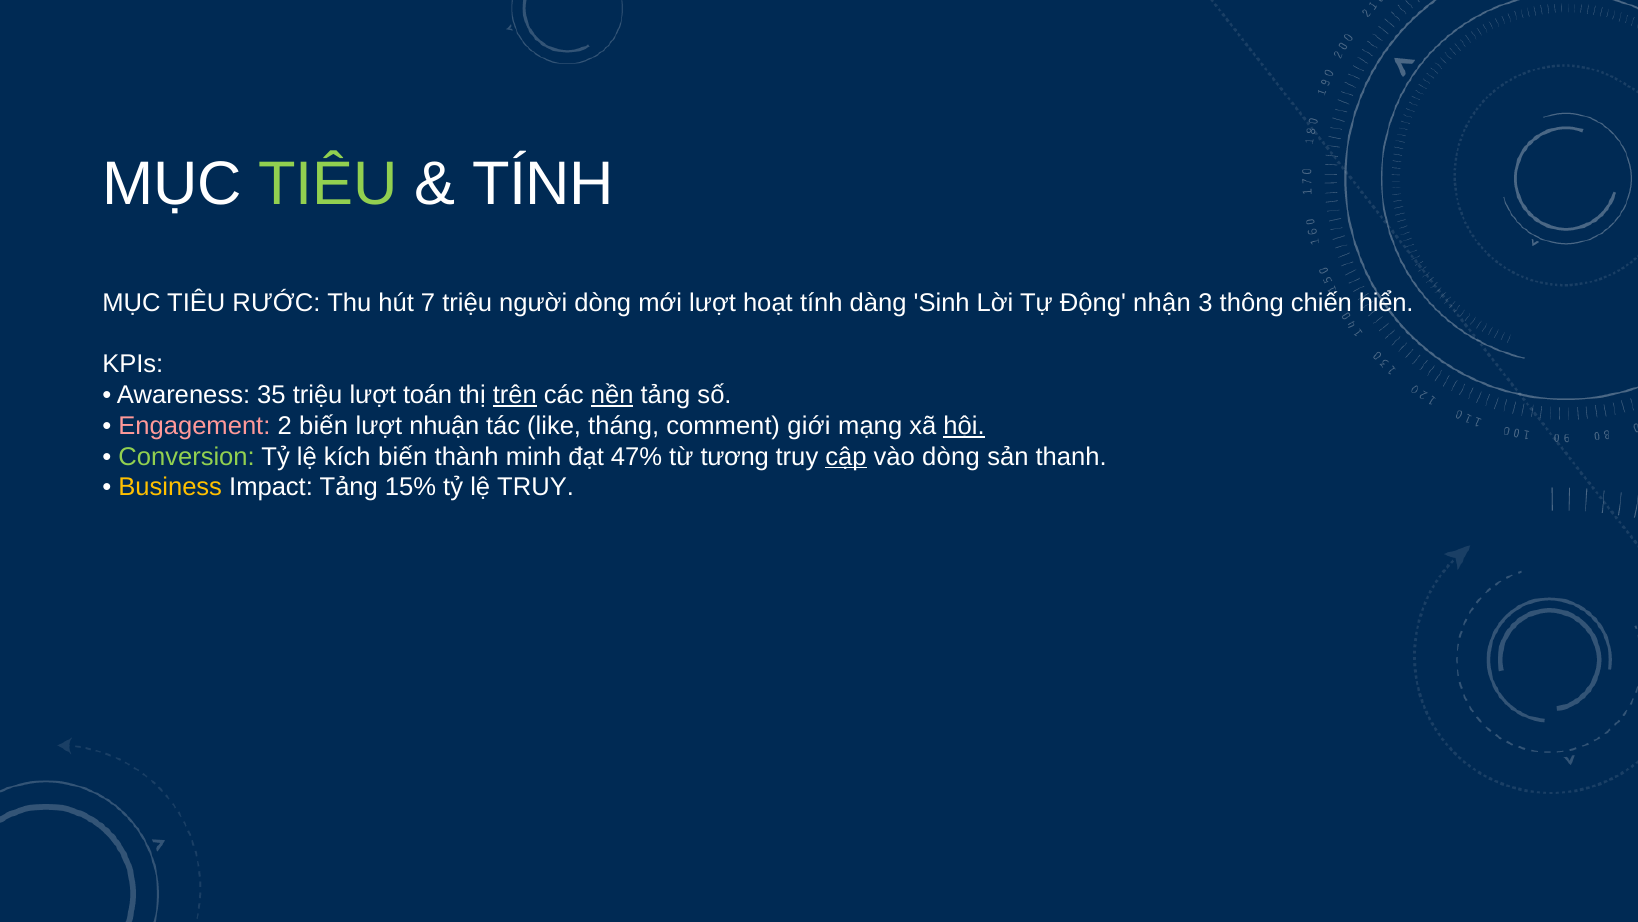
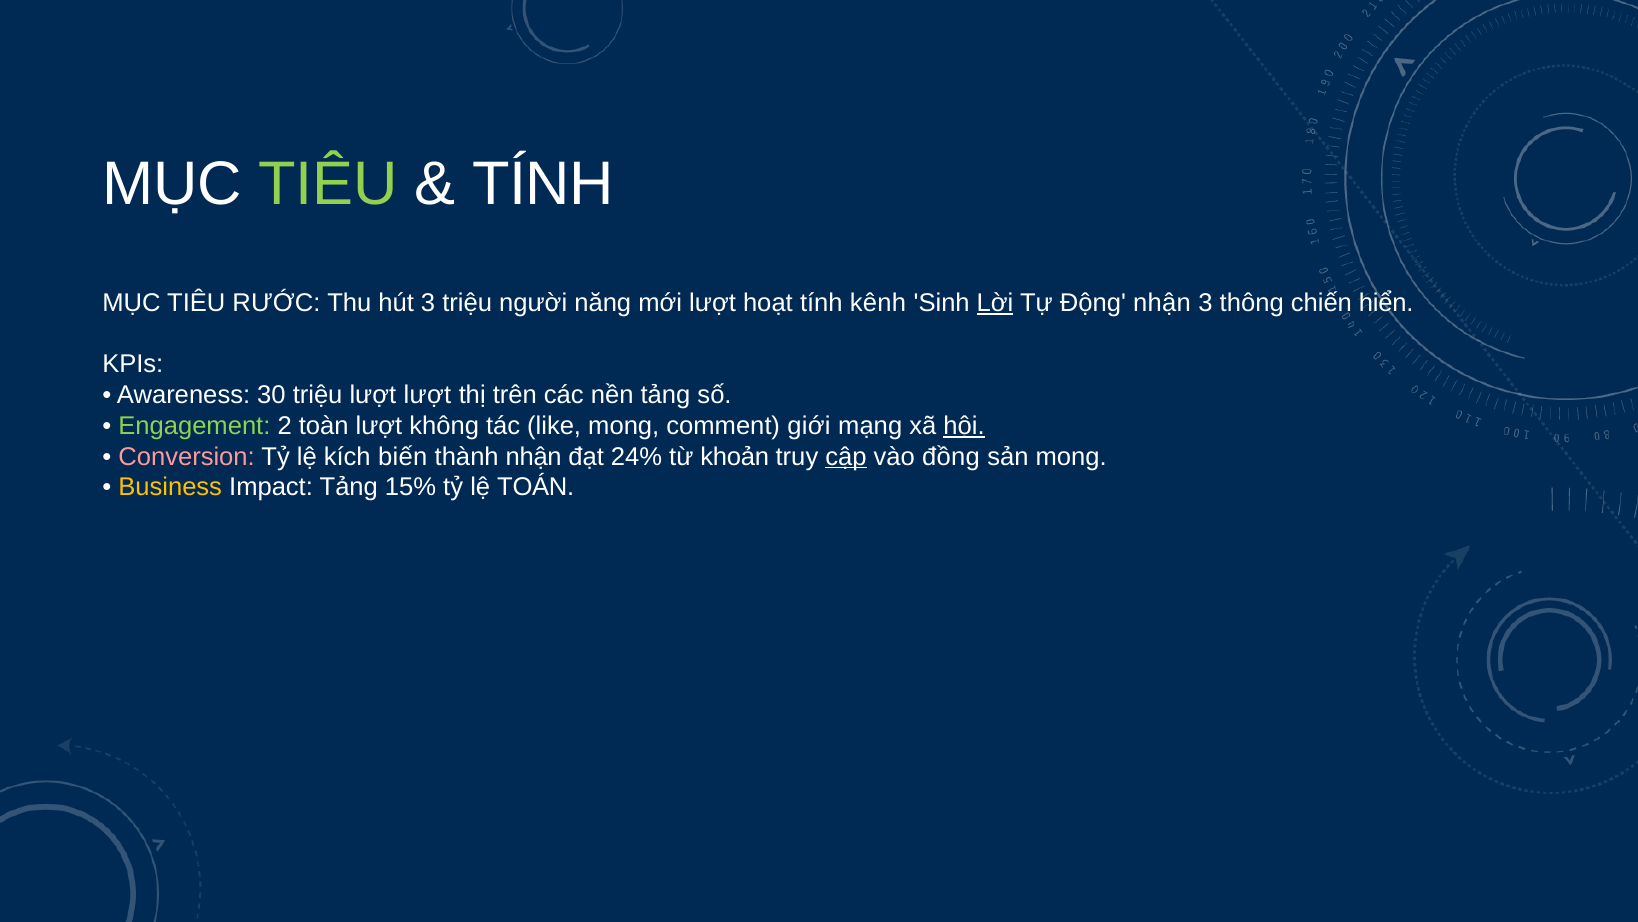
hút 7: 7 -> 3 (428, 303)
người dòng: dòng -> năng (603, 303)
dàng: dàng -> kênh (878, 303)
Lời underline: none -> present (995, 303)
35: 35 -> 30 (271, 395)
lượt toán: toán -> lượt (427, 395)
trên underline: present -> none (515, 395)
nền underline: present -> none (612, 395)
Engagement colour: pink -> light green (194, 426)
2 biến: biến -> toàn (324, 426)
nhuận: nhuận -> không (444, 426)
like tháng: tháng -> mong (624, 426)
Conversion colour: light green -> pink (187, 456)
thành minh: minh -> nhận (534, 456)
47%: 47% -> 24% (637, 456)
tương: tương -> khoản (735, 456)
vào dòng: dòng -> đồng (951, 456)
sản thanh: thanh -> mong (1071, 456)
lệ TRUY: TRUY -> TOÁN (536, 487)
